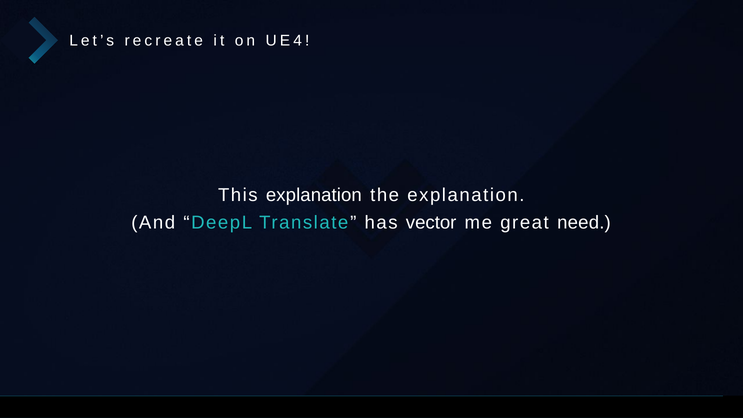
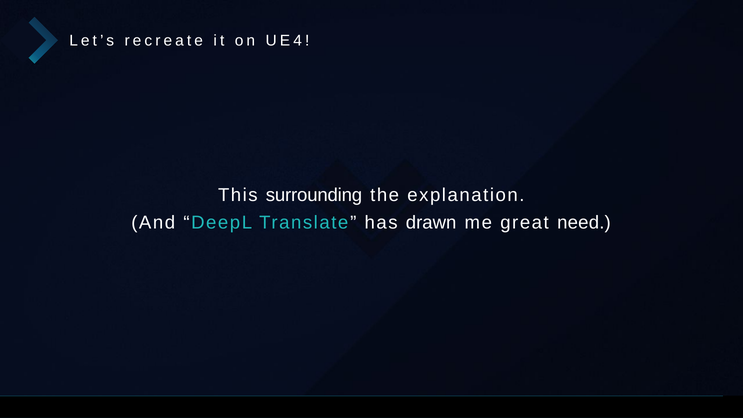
This explanation: explanation -> surrounding (314, 195)
vector: vector -> drawn (431, 223)
